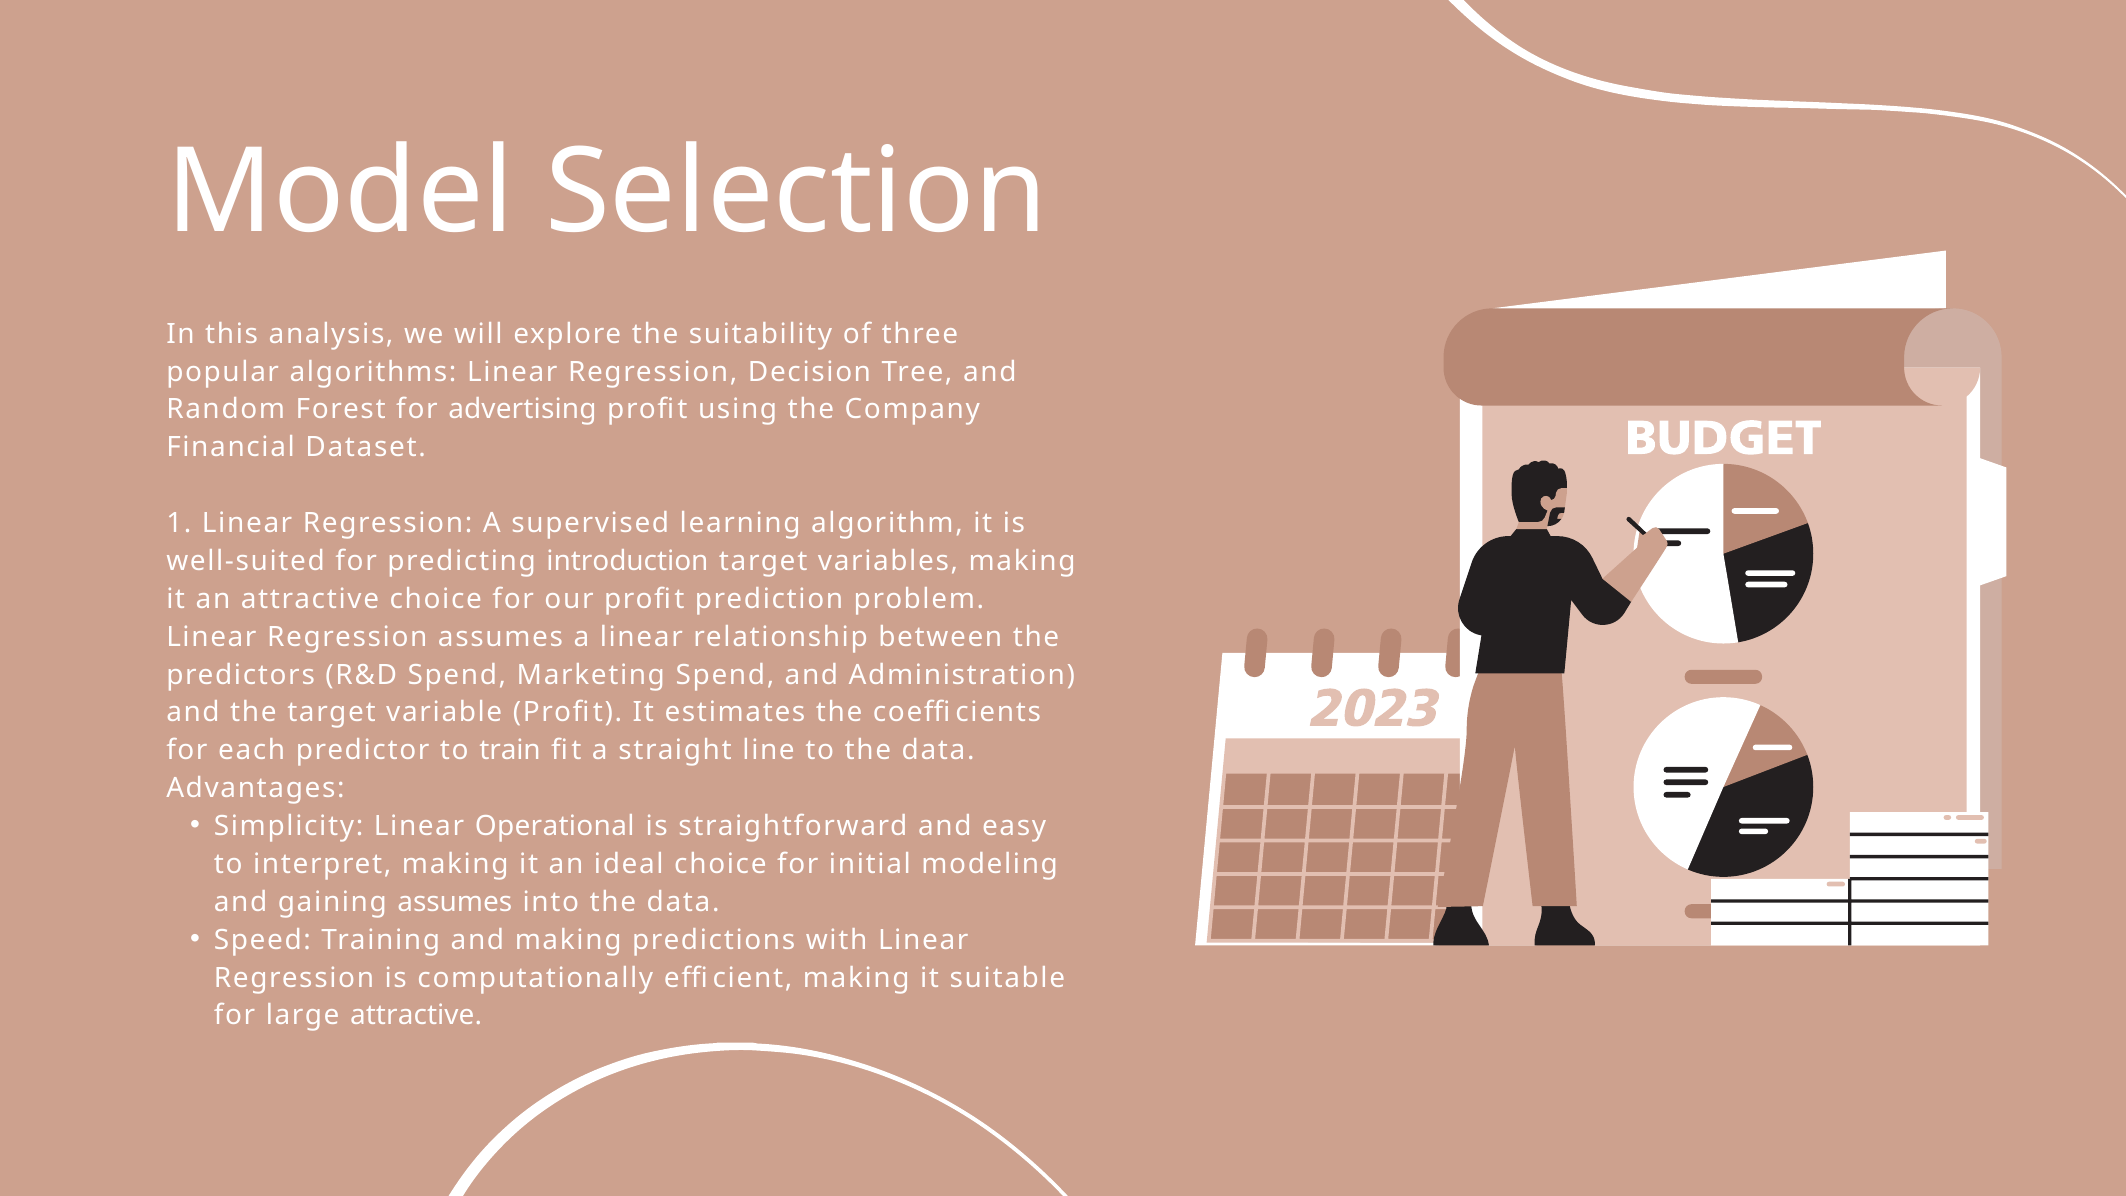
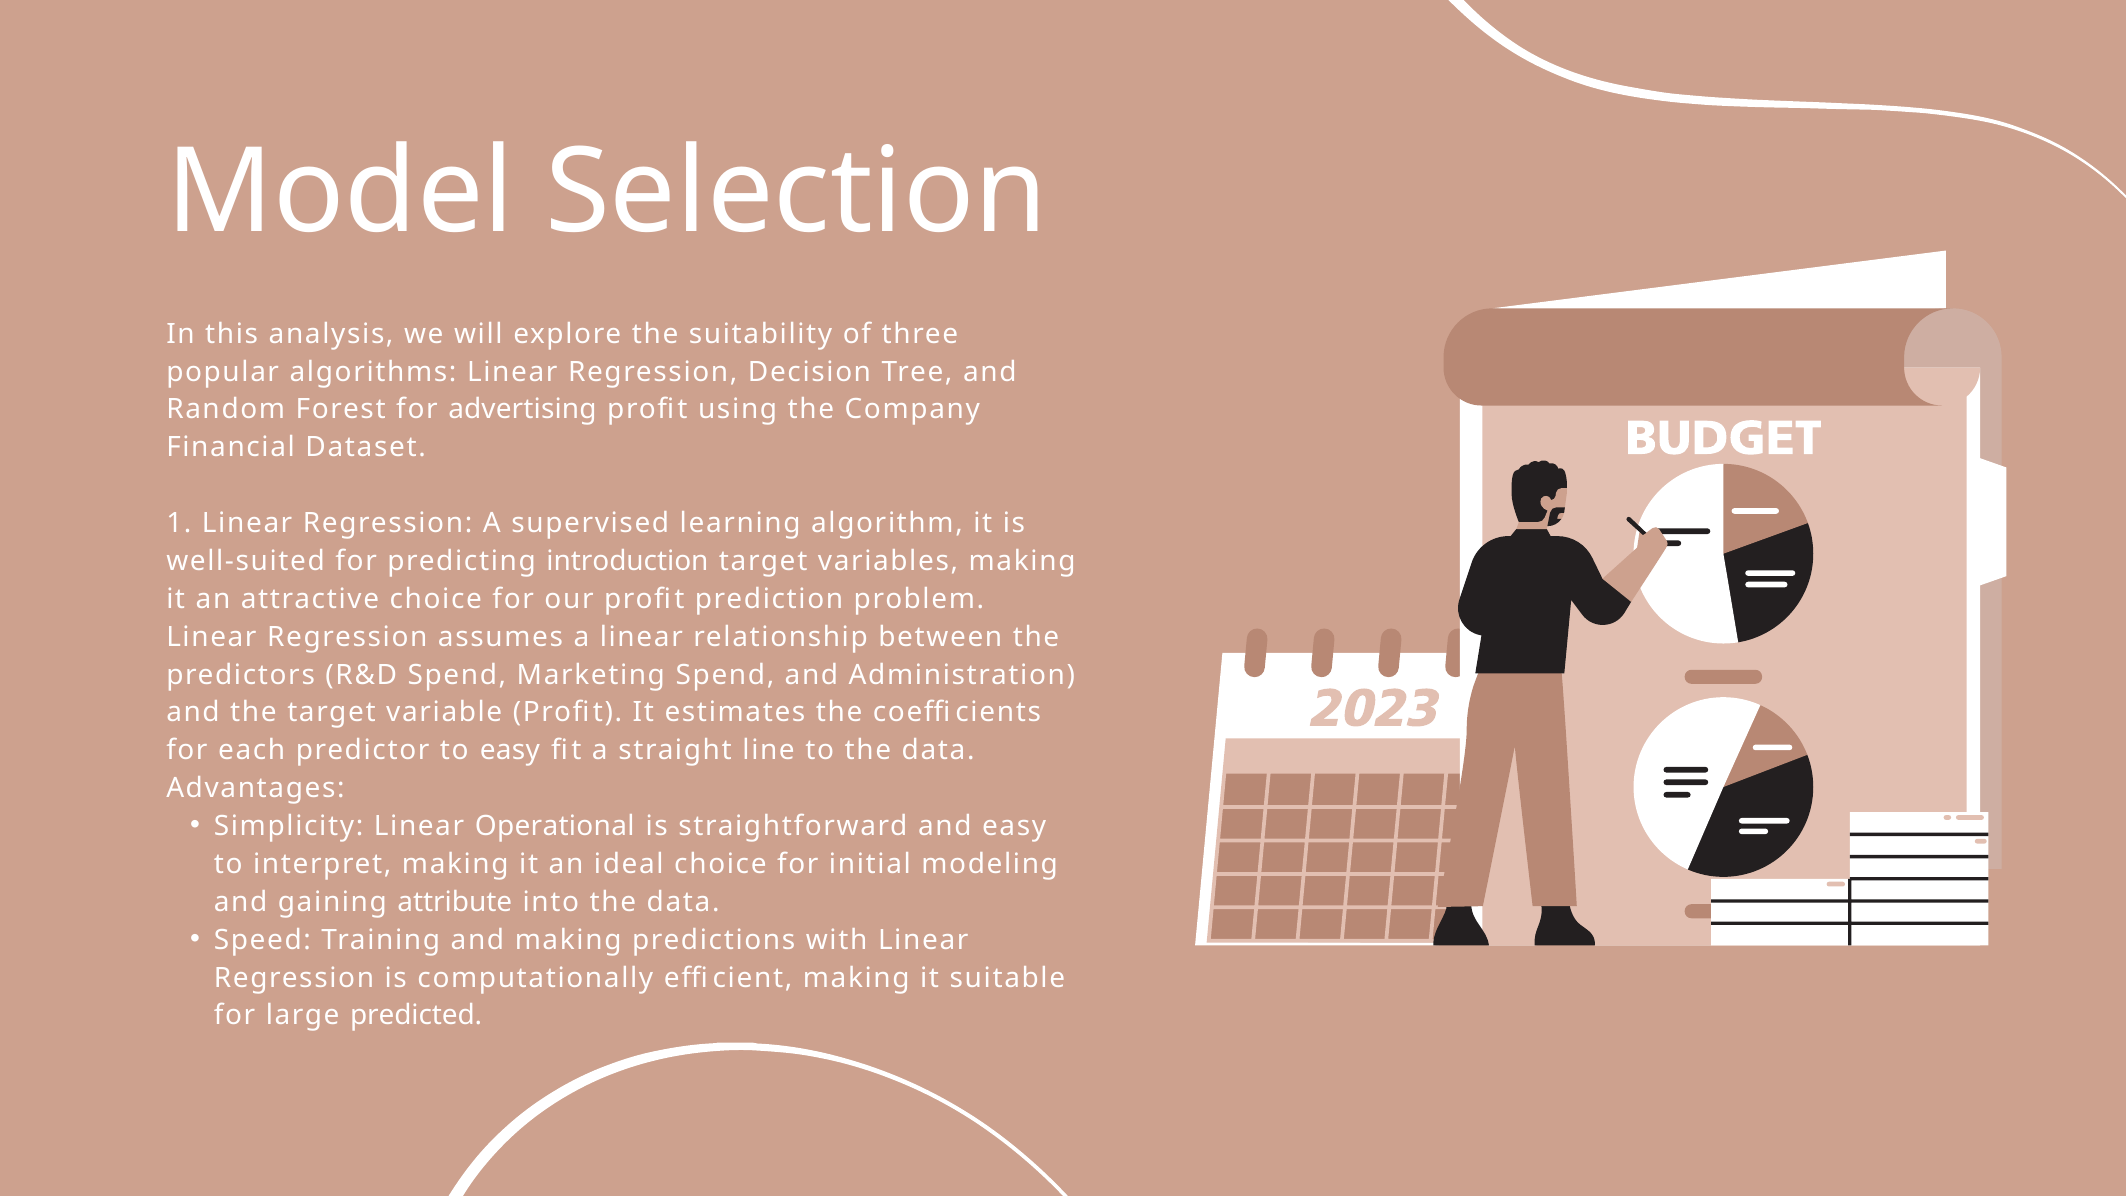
to train: train -> easy (510, 750)
gaining assumes: assumes -> attribute (455, 902)
large attractive: attractive -> predicted (416, 1016)
